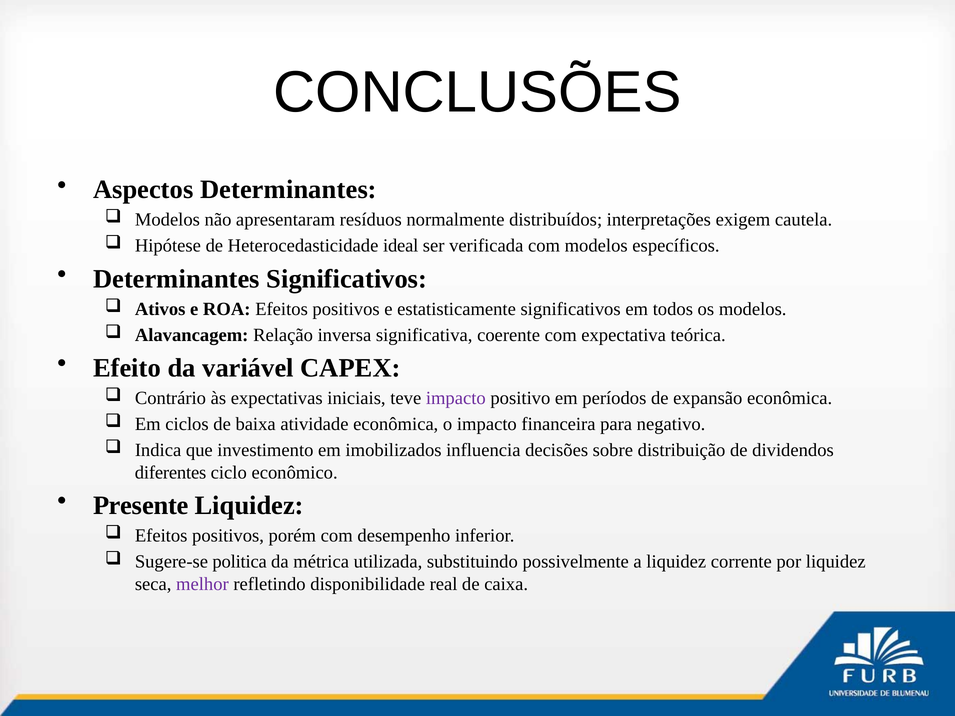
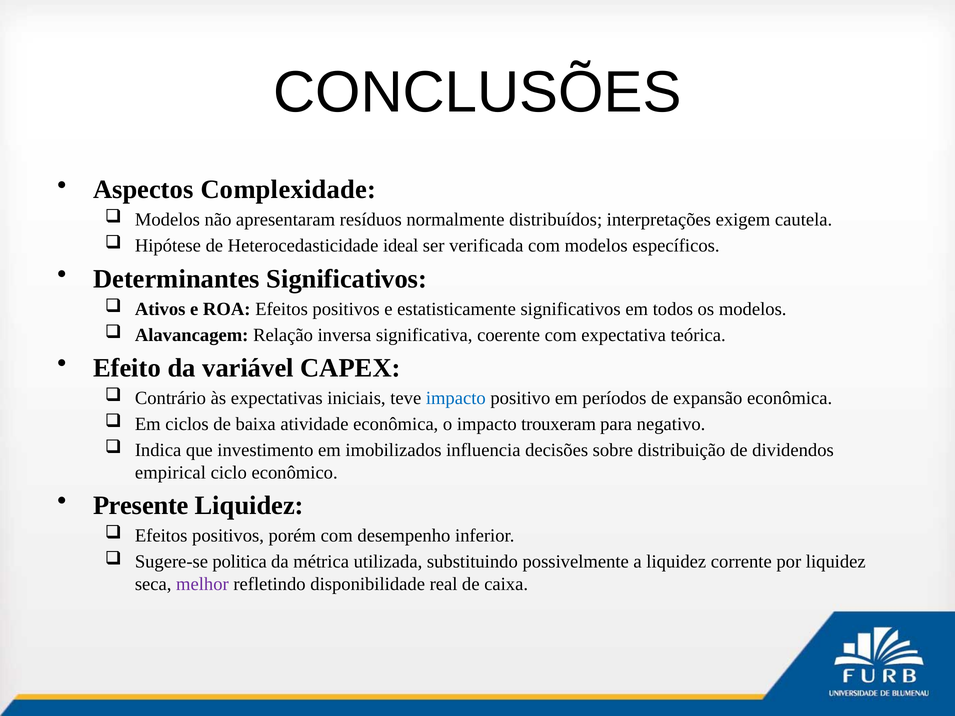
Aspectos Determinantes: Determinantes -> Complexidade (288, 190)
impacto colour: purple -> blue (456, 398)
financeira: financeira -> trouxeram (559, 424)
diferentes: diferentes -> empirical (170, 473)
